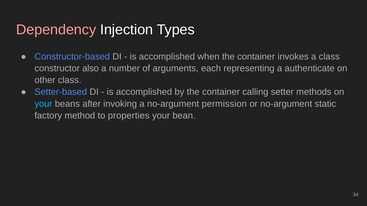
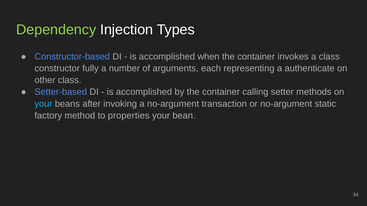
Dependency colour: pink -> light green (56, 30)
also: also -> fully (91, 69)
permission: permission -> transaction (224, 104)
